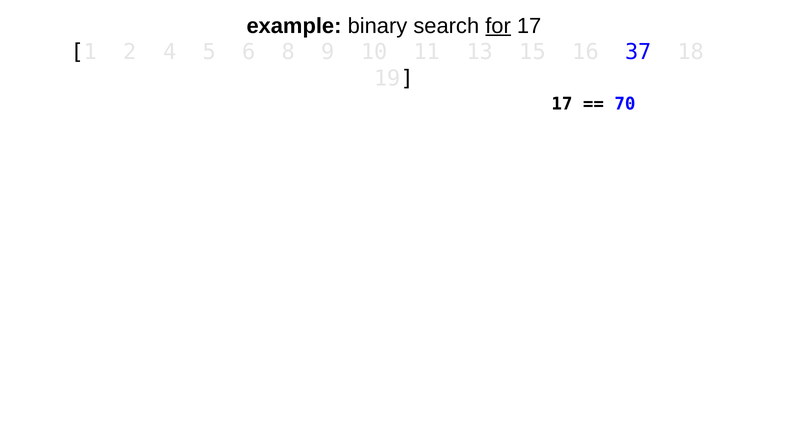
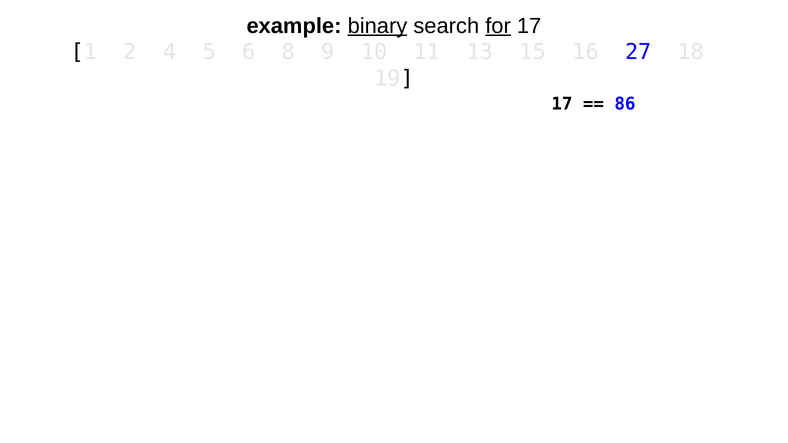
binary underline: none -> present (377, 26)
37: 37 -> 27 (638, 52)
70: 70 -> 86 (625, 104)
